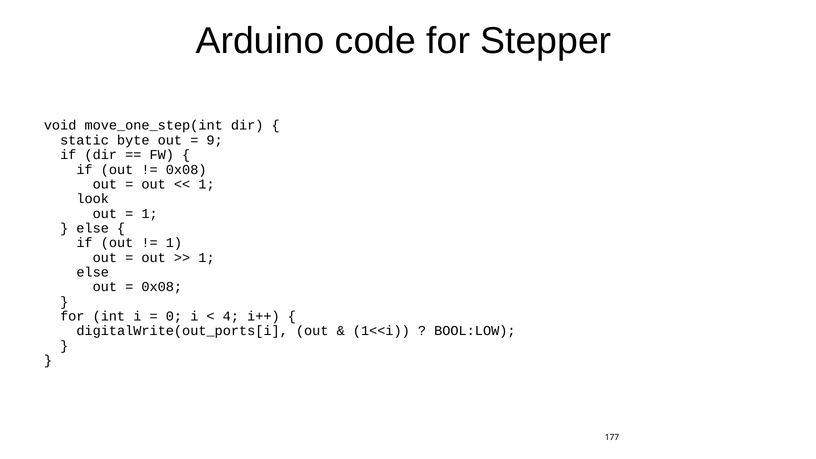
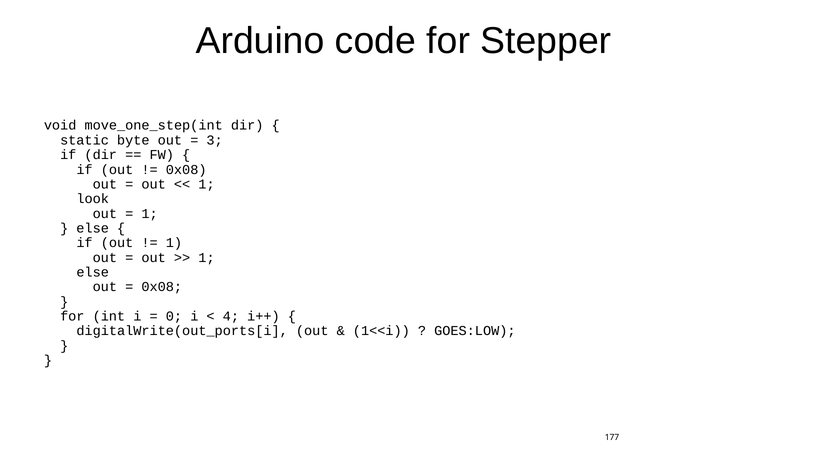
9: 9 -> 3 (215, 140)
BOOL:LOW: BOOL:LOW -> GOES:LOW (475, 331)
